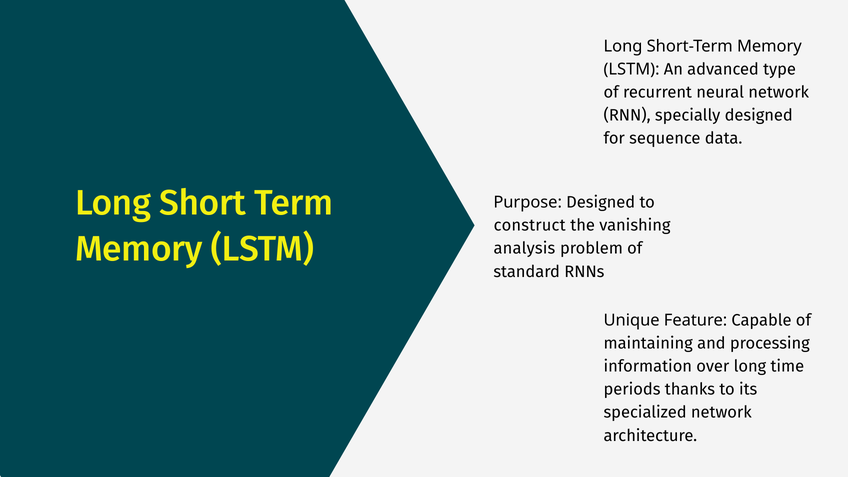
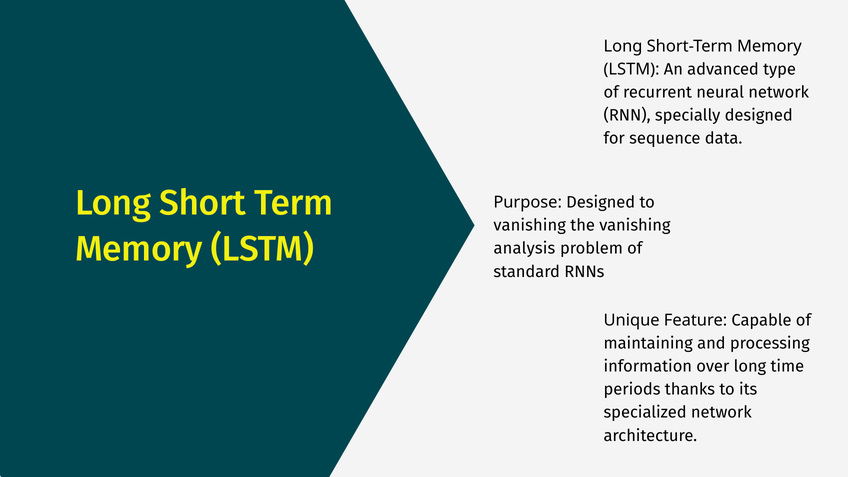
construct: construct -> vanishing (530, 225)
